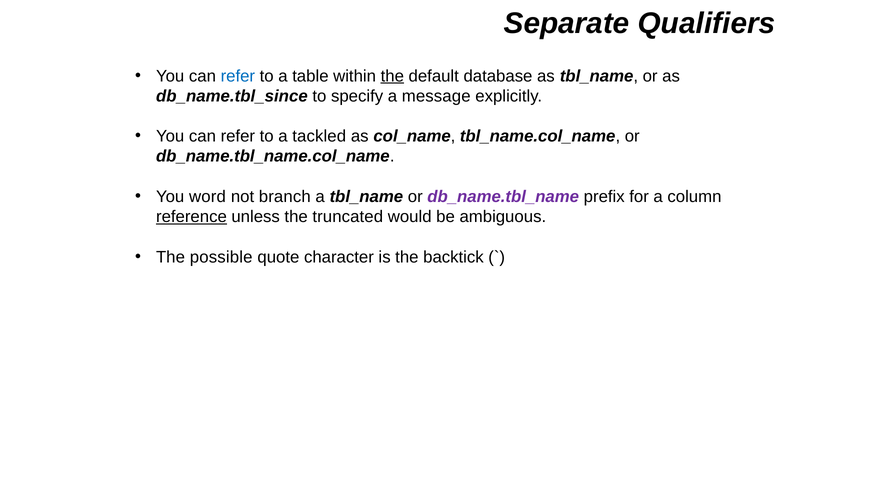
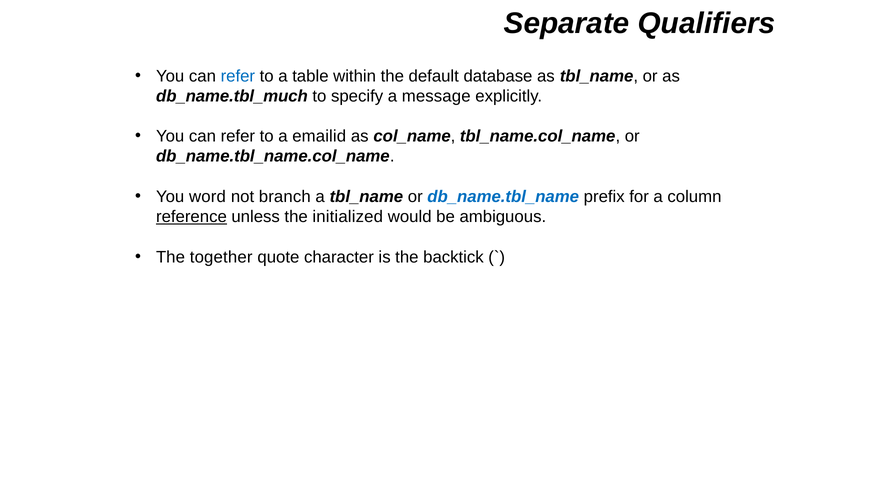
the underline: present -> none (392, 76)
db_name.tbl_since: db_name.tbl_since -> db_name.tbl_much (232, 96)
tackled: tackled -> emailid (319, 136)
db_name.tbl_name colour: purple -> blue (503, 197)
truncated: truncated -> initialized (348, 217)
possible: possible -> together (221, 257)
